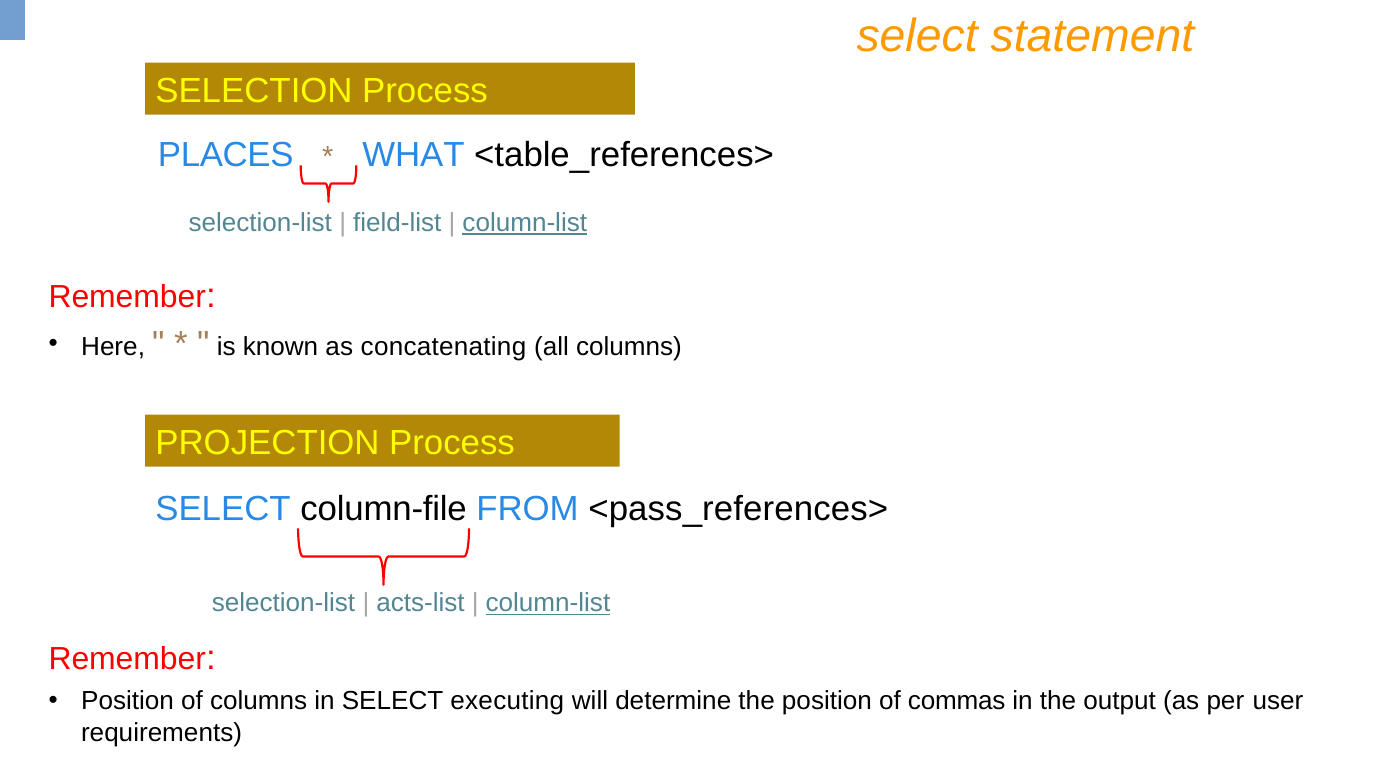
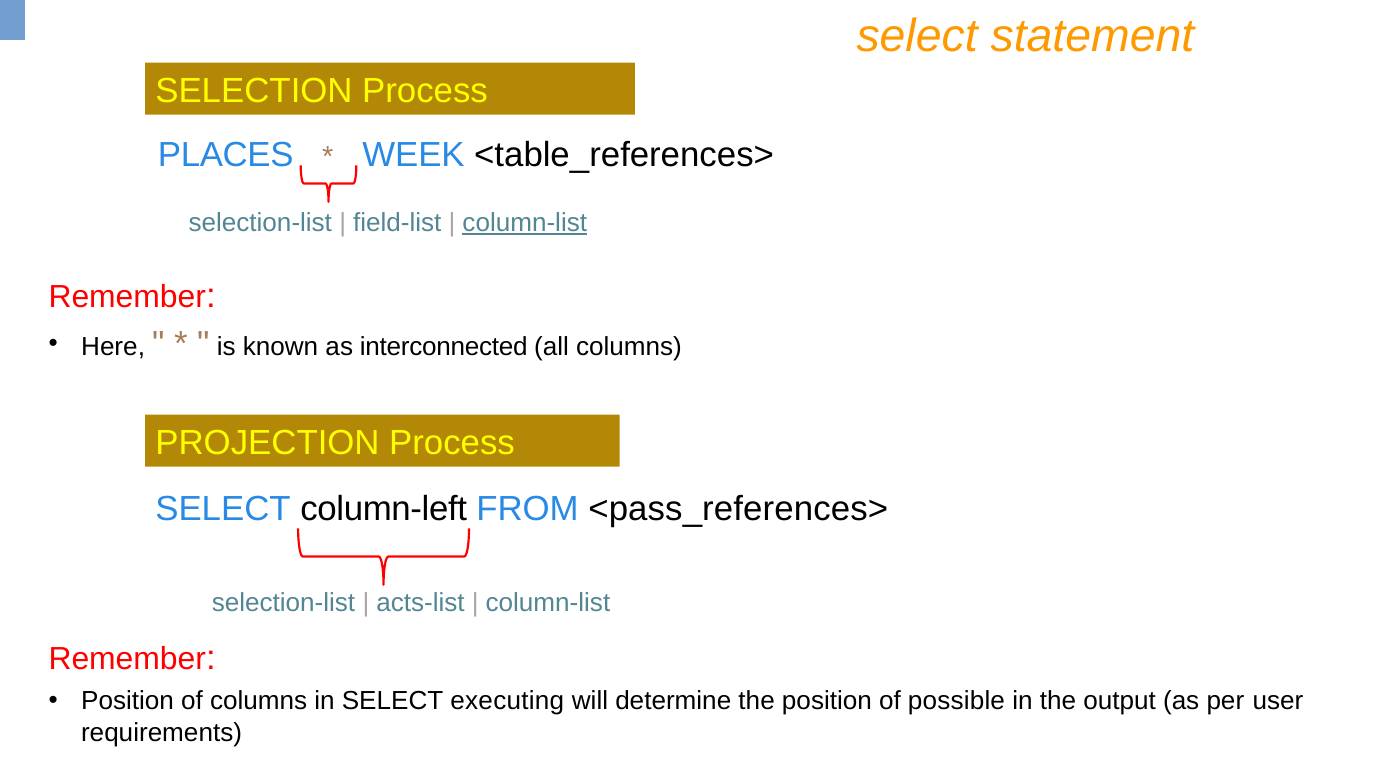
WHAT: WHAT -> WEEK (413, 155)
concatenating: concatenating -> interconnected (444, 347)
column-file: column-file -> column-left (384, 509)
column-list underline: present -> none (548, 603)
commas: commas -> possible (956, 701)
